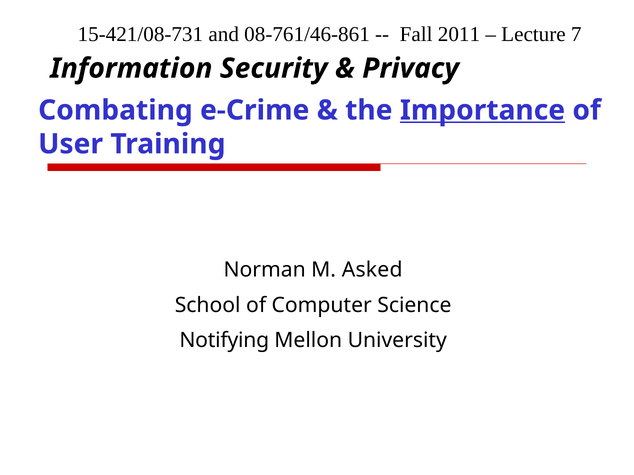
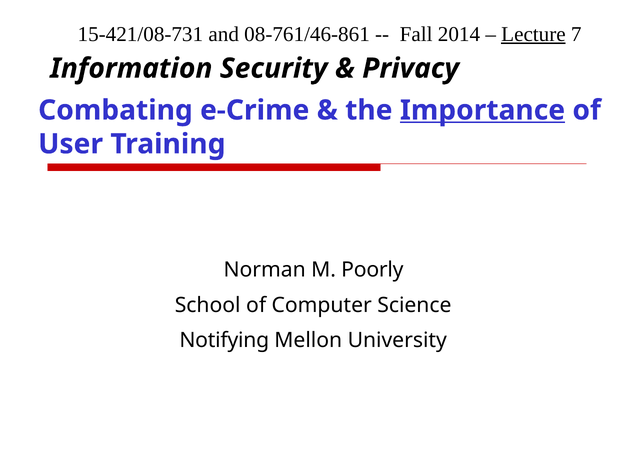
2011: 2011 -> 2014 (459, 34)
Lecture underline: none -> present (533, 34)
Asked: Asked -> Poorly (372, 270)
